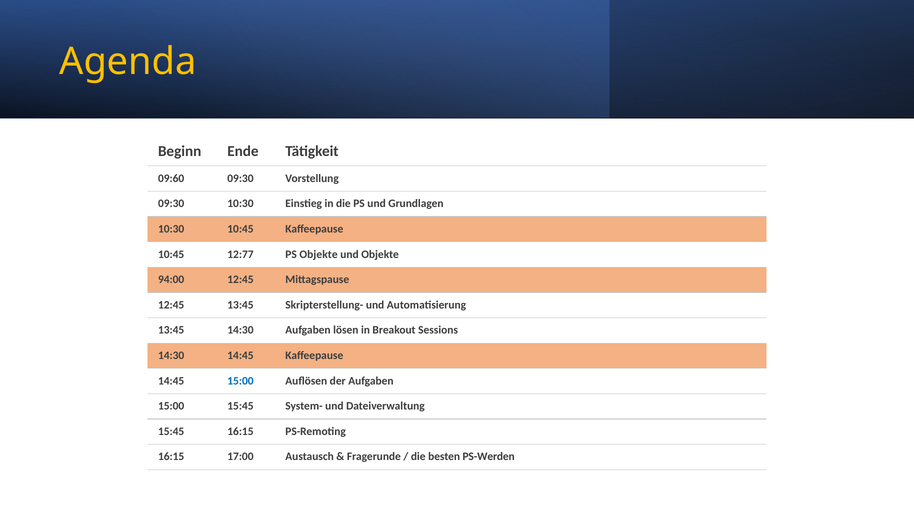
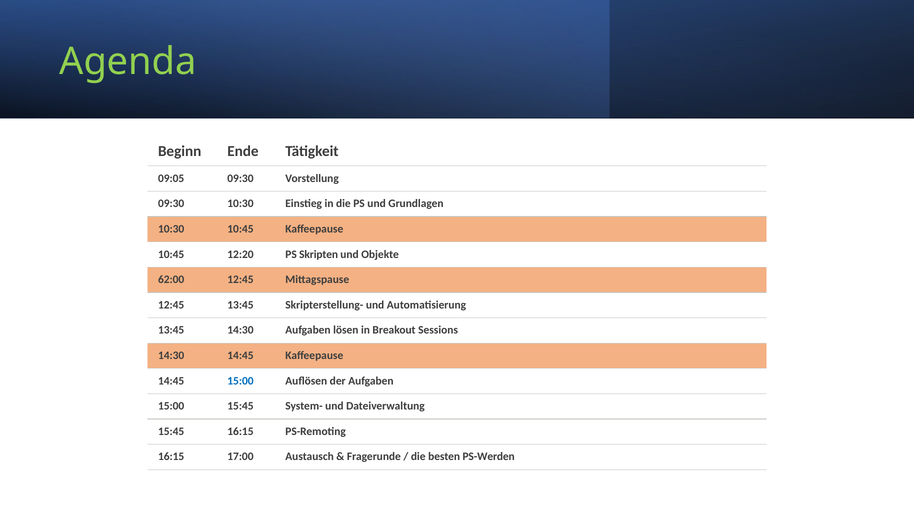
Agenda colour: yellow -> light green (128, 62)
09:60: 09:60 -> 09:05 (171, 178)
12:77: 12:77 -> 12:20 (240, 254)
PS Objekte: Objekte -> Skripten (319, 254)
94:00: 94:00 -> 62:00 (171, 280)
